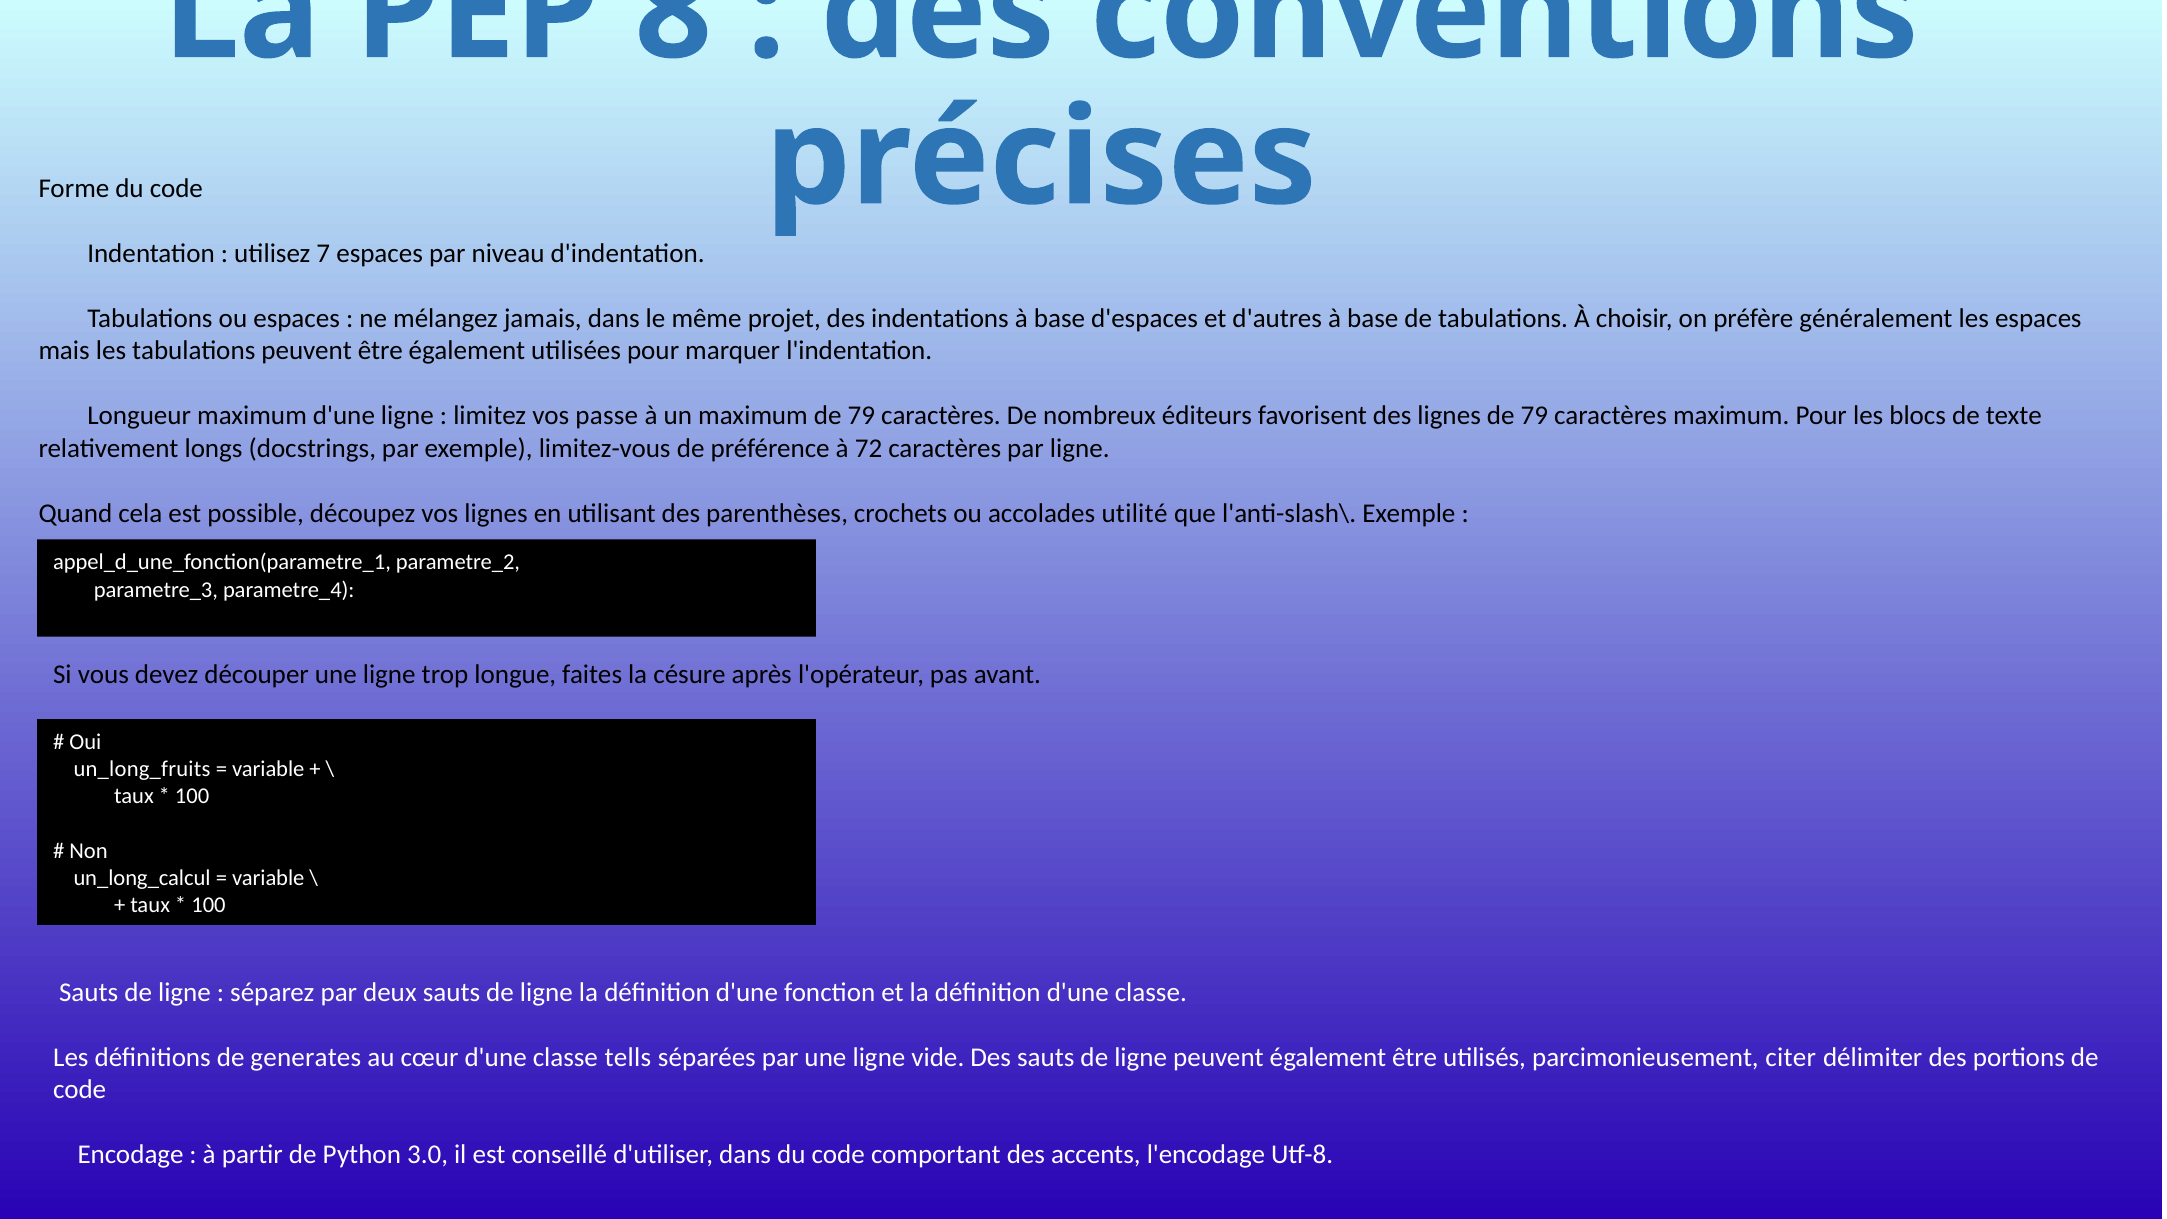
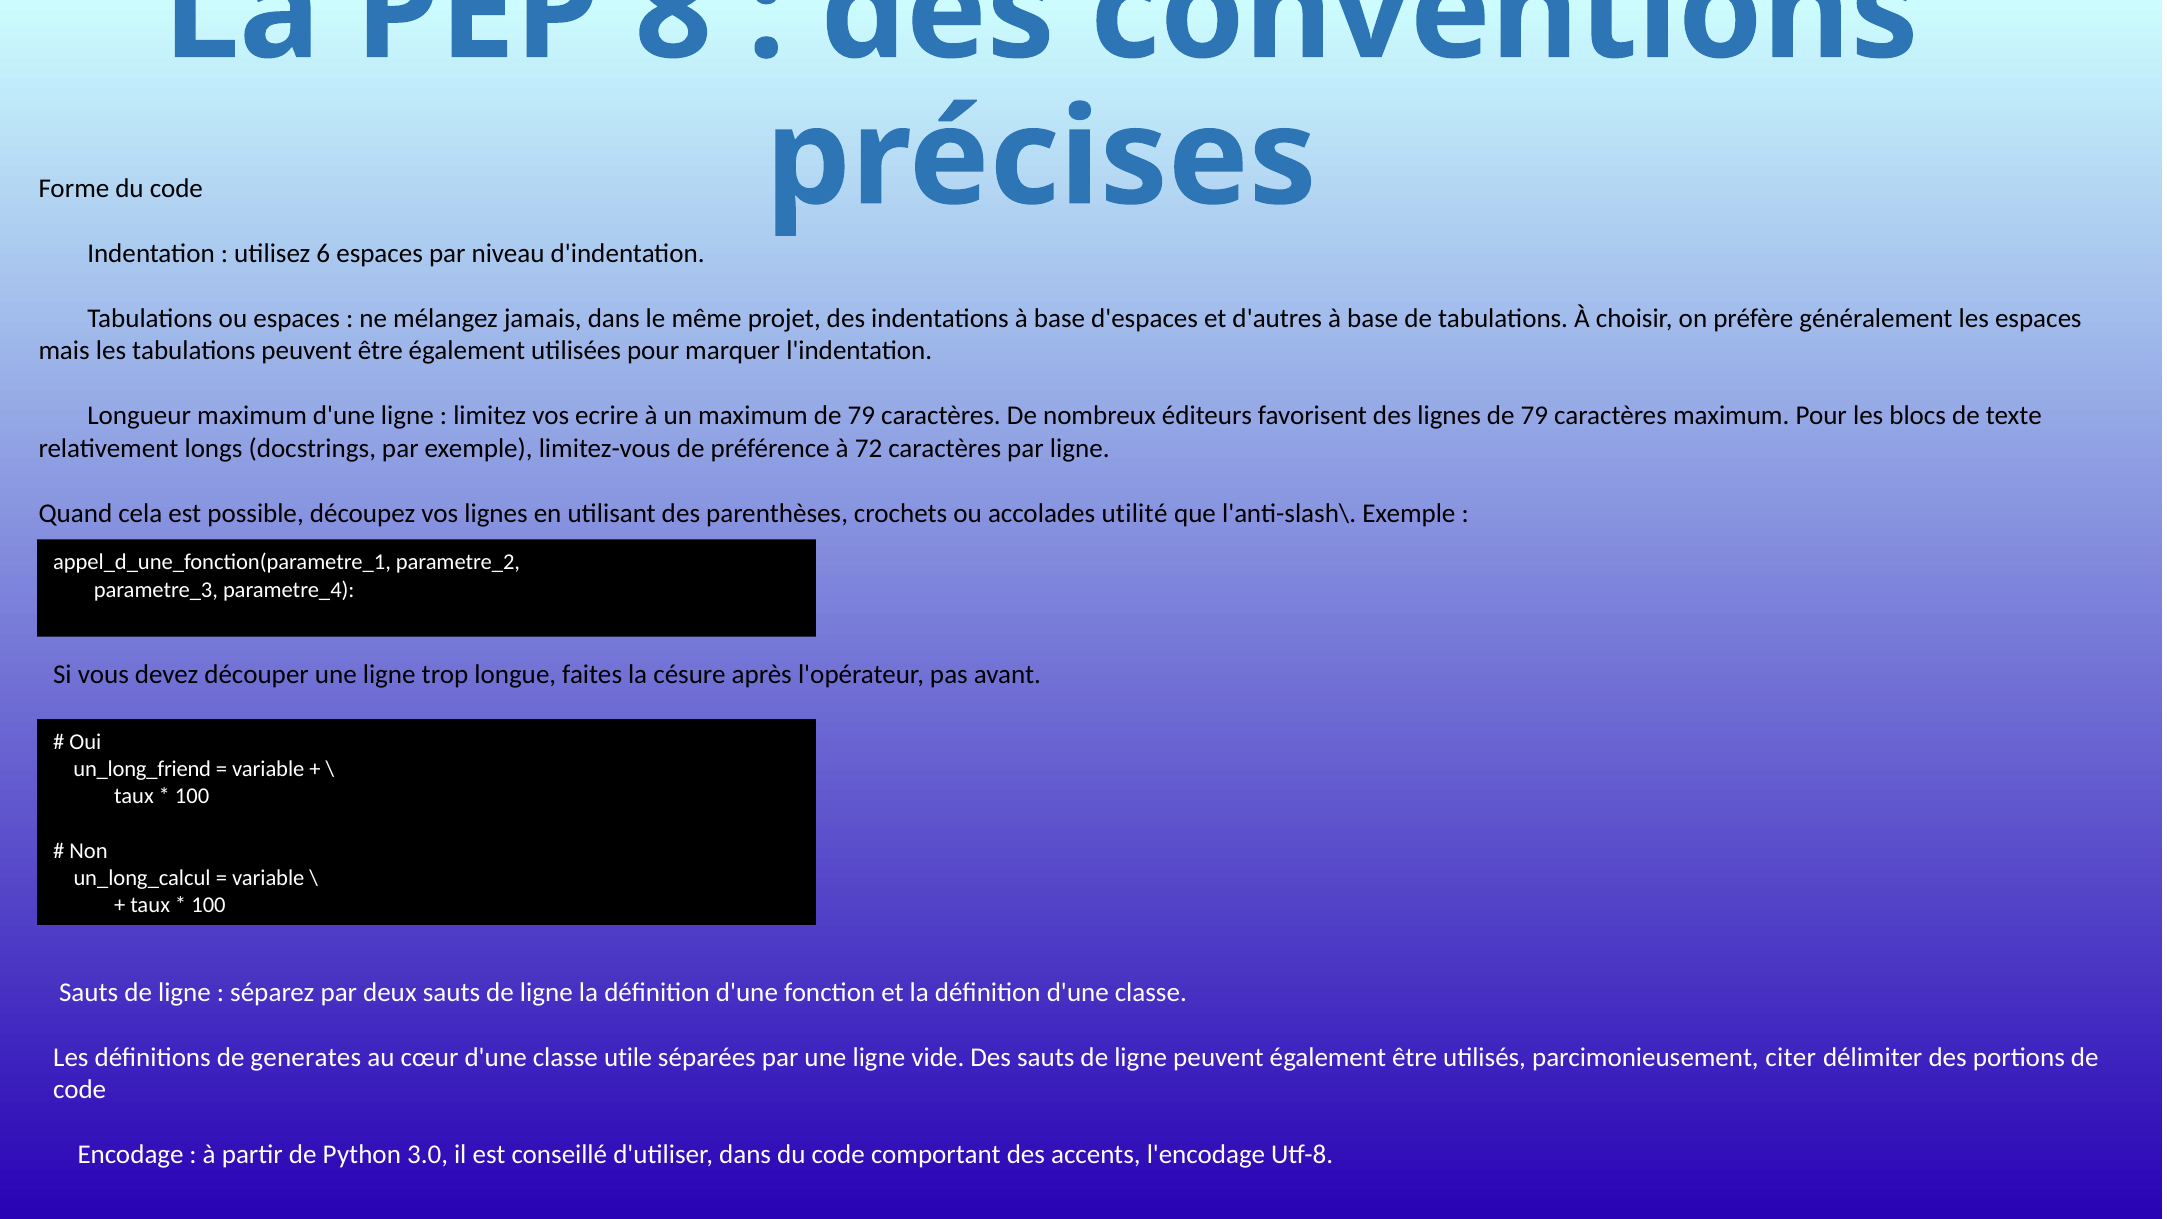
7: 7 -> 6 (323, 253)
passe: passe -> ecrire (607, 416)
un_long_fruits: un_long_fruits -> un_long_friend (142, 769)
tells: tells -> utile (628, 1057)
